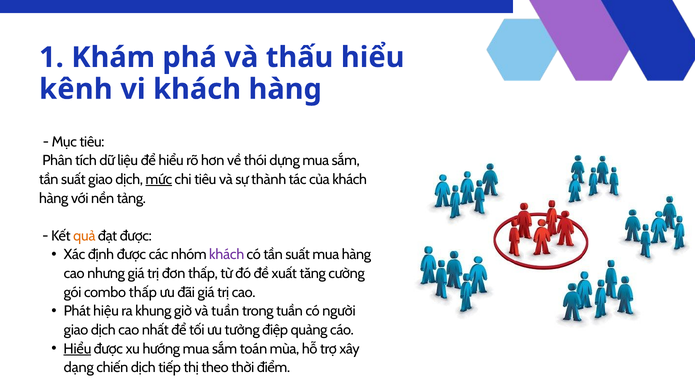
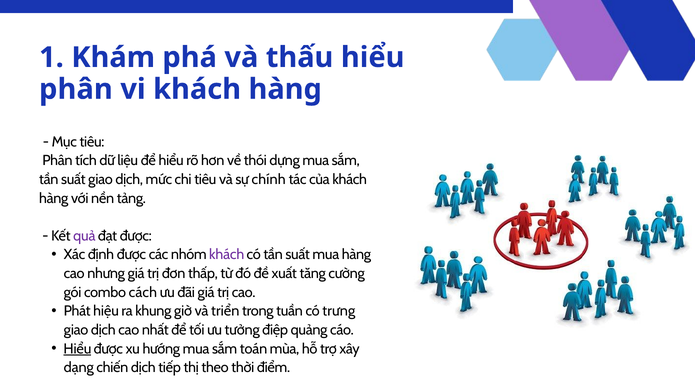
kênh: kênh -> phân (76, 89)
mức underline: present -> none (159, 179)
thành: thành -> chính (269, 179)
quả colour: orange -> purple (84, 236)
combo thấp: thấp -> cách (143, 292)
và tuần: tuần -> triển (225, 311)
người: người -> trưng (339, 311)
